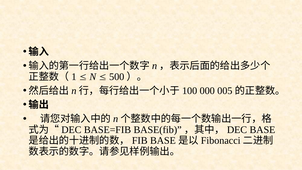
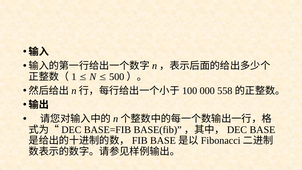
005: 005 -> 558 (225, 91)
